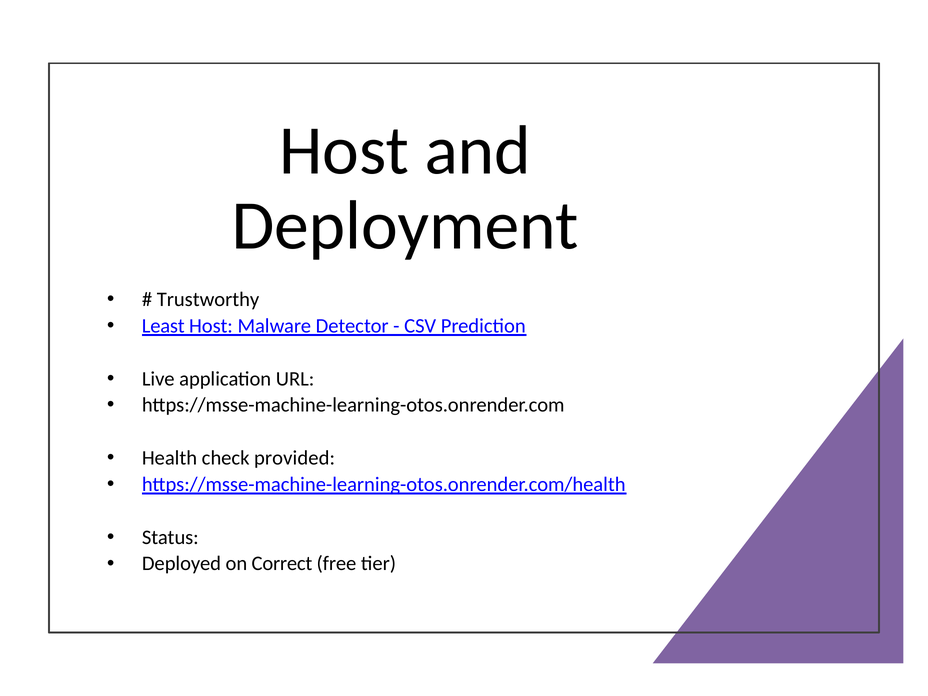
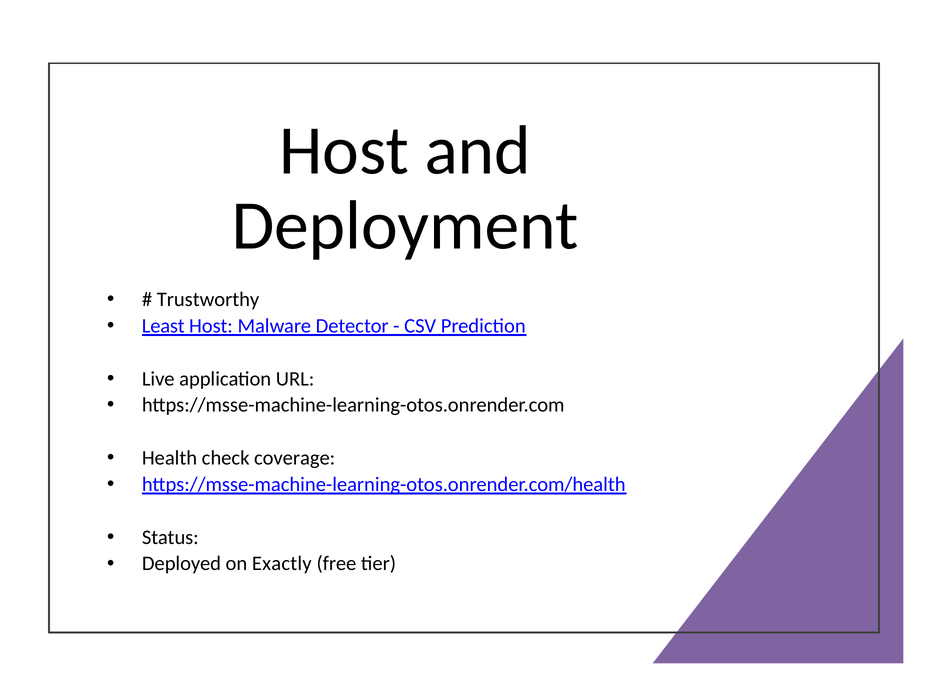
provided: provided -> coverage (295, 458)
Correct: Correct -> Exactly (282, 564)
